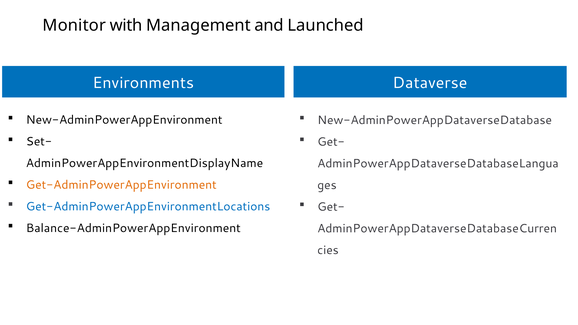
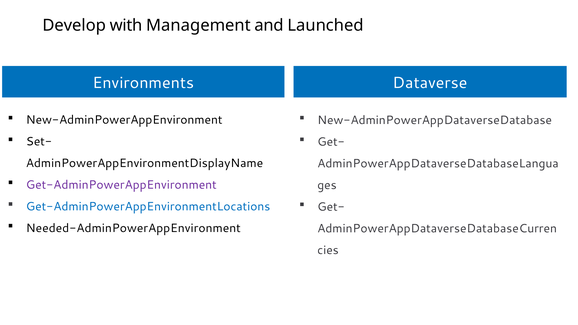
Monitor: Monitor -> Develop (74, 25)
Get-AdminPowerAppEnvironment colour: orange -> purple (121, 185)
Balance-AdminPowerAppEnvironment: Balance-AdminPowerAppEnvironment -> Needed-AdminPowerAppEnvironment (133, 228)
